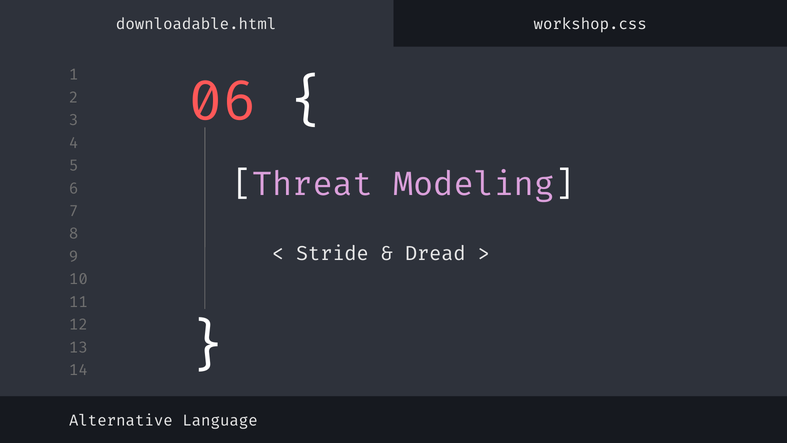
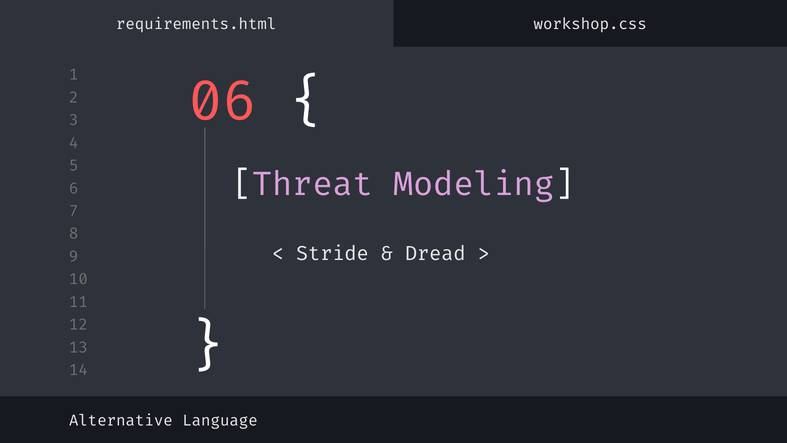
downloadable.html: downloadable.html -> requirements.html (196, 24)
